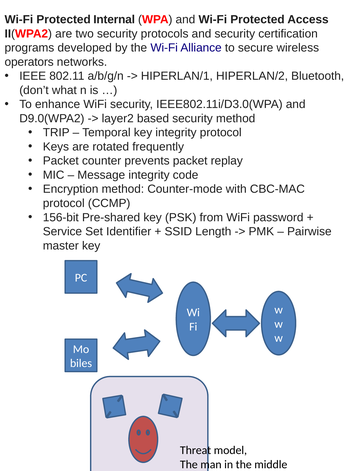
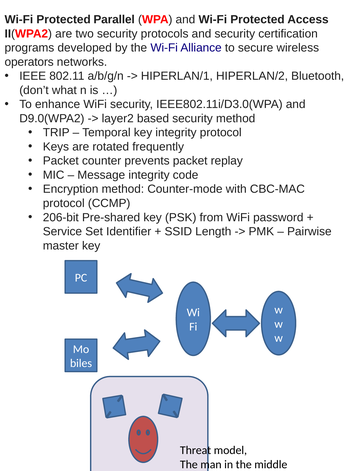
Internal: Internal -> Parallel (114, 20)
156-bit: 156-bit -> 206-bit (61, 217)
